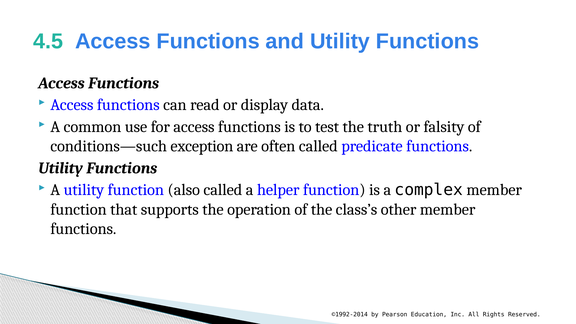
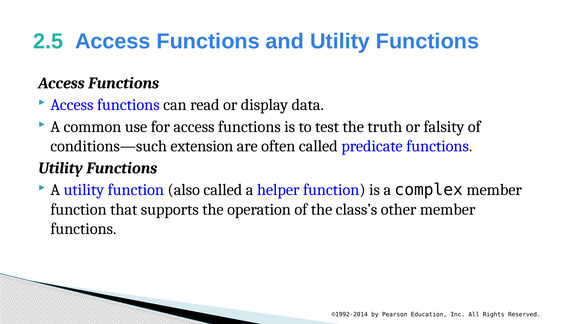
4.5: 4.5 -> 2.5 (48, 41)
exception: exception -> extension (202, 146)
